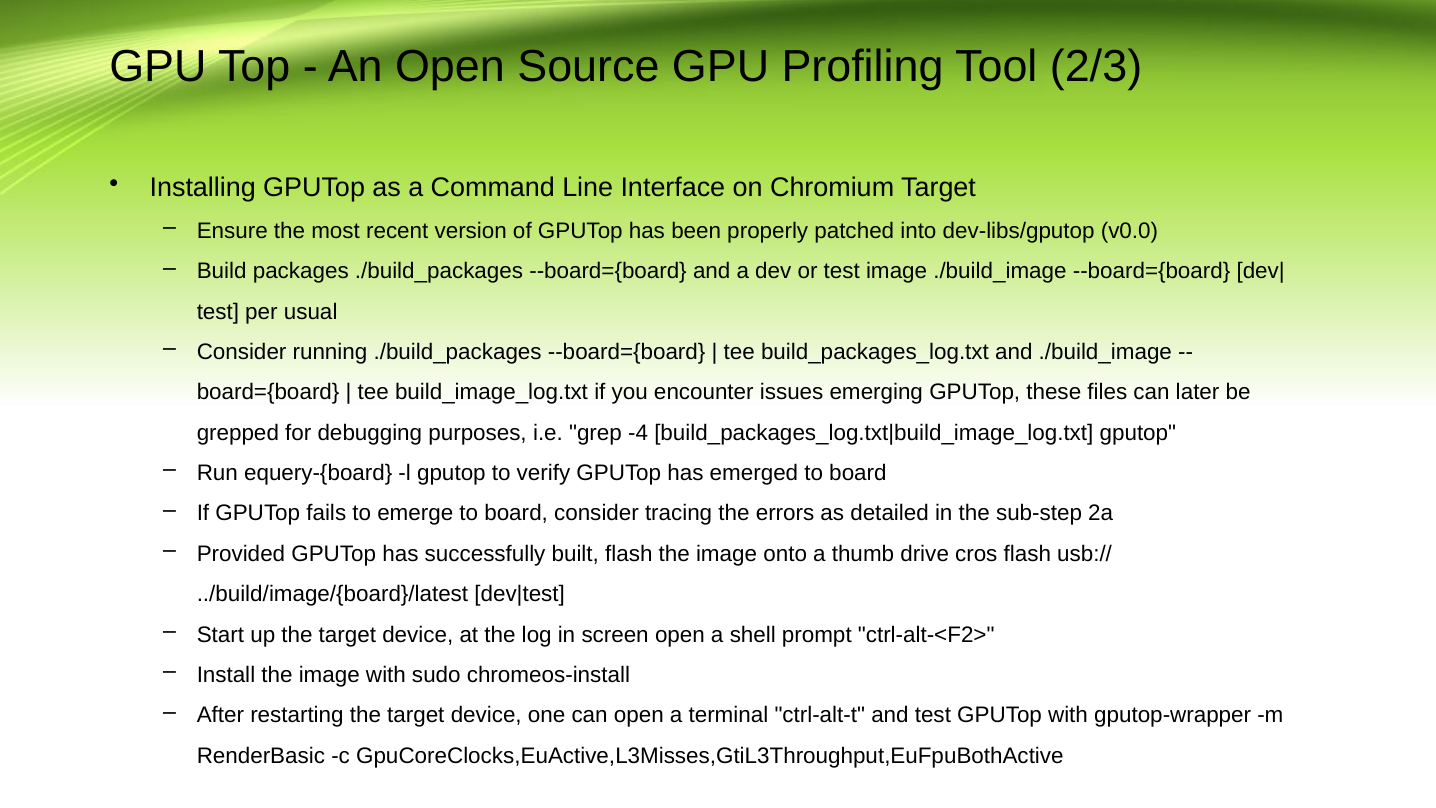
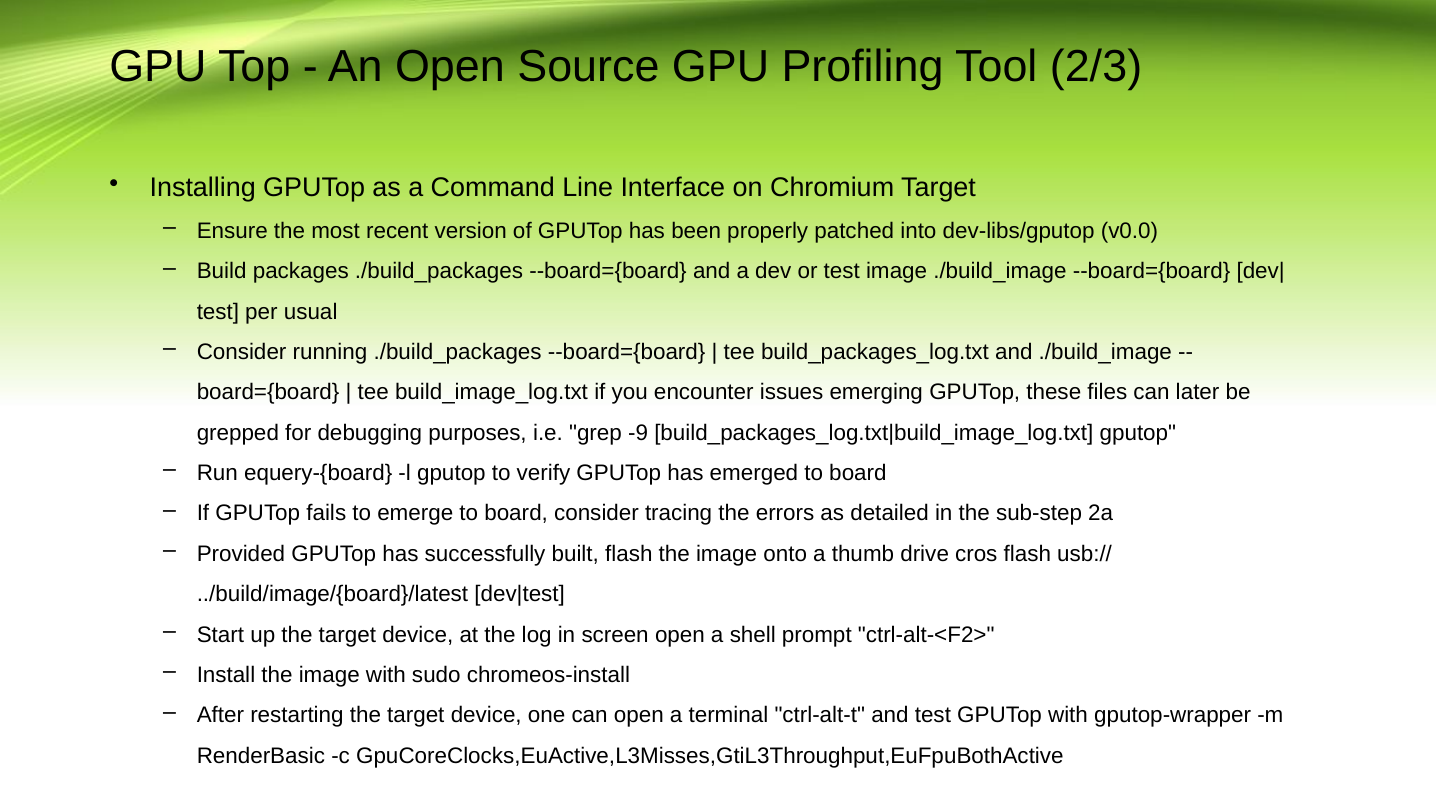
-4: -4 -> -9 (638, 433)
